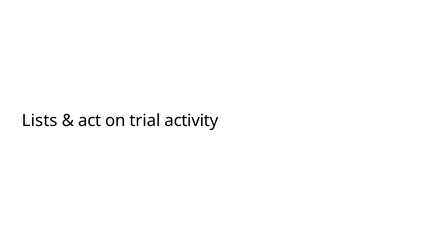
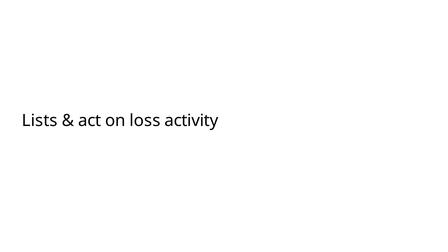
trial: trial -> loss (145, 121)
